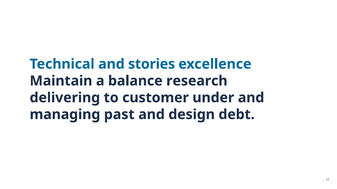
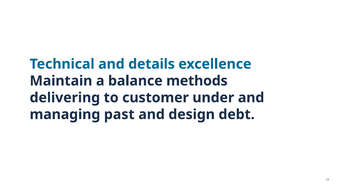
stories: stories -> details (152, 64)
research: research -> methods (197, 81)
